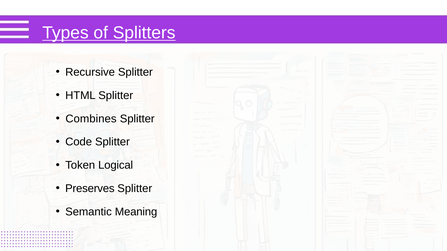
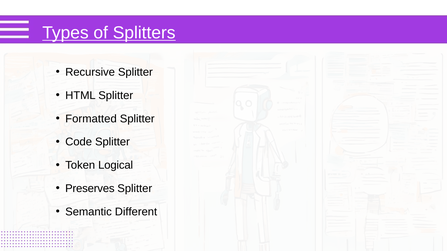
Combines: Combines -> Formatted (91, 119)
Meaning: Meaning -> Different (136, 212)
